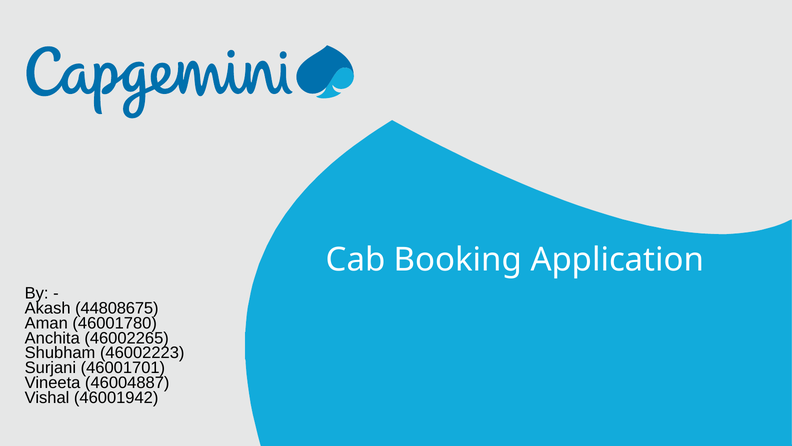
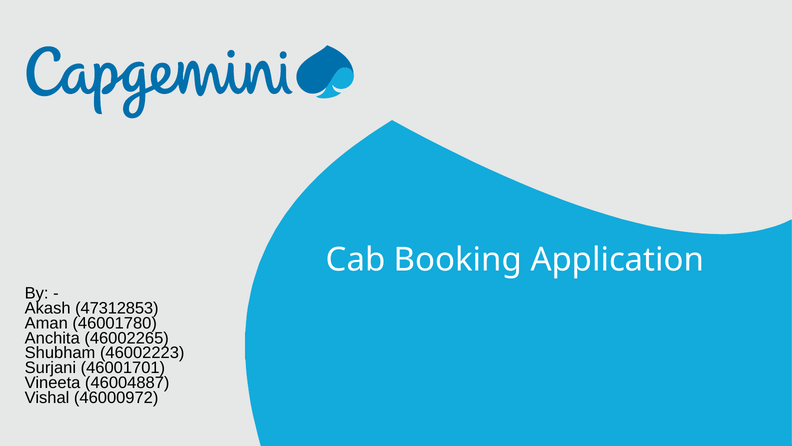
44808675: 44808675 -> 47312853 (117, 308)
46001942: 46001942 -> 46000972 (116, 397)
